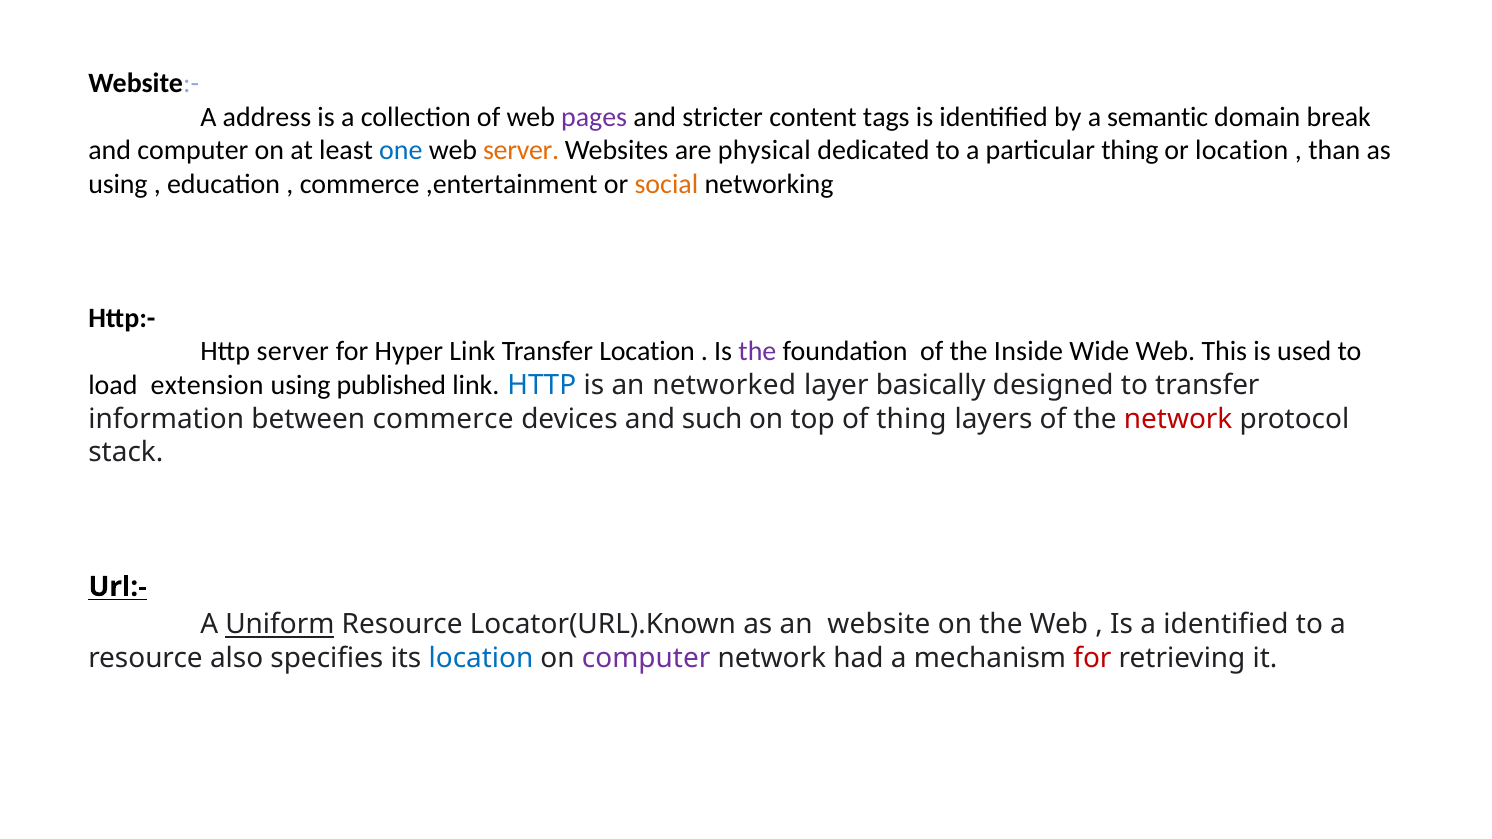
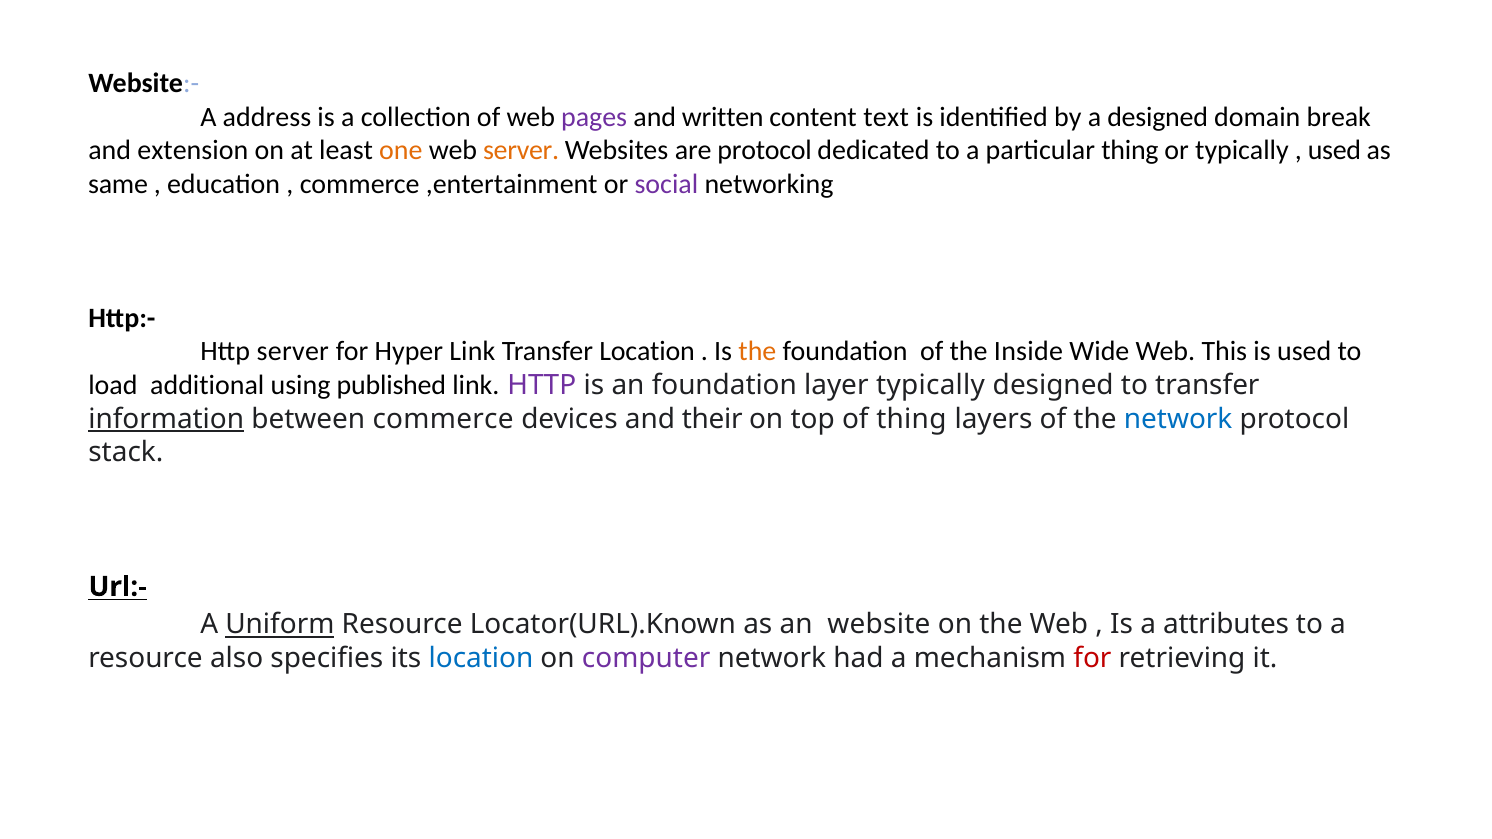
stricter: stricter -> written (723, 117)
tags: tags -> text (886, 117)
a semantic: semantic -> designed (1158, 117)
and computer: computer -> extension (193, 150)
one colour: blue -> orange (401, 150)
are physical: physical -> protocol (765, 150)
or location: location -> typically (1242, 150)
than: than -> used (1334, 150)
using: using -> same (118, 184)
social colour: orange -> purple (666, 184)
the colour: purple -> orange (757, 352)
extension: extension -> additional (207, 385)
HTTP colour: blue -> purple (542, 385)
an networked: networked -> foundation (724, 385)
layer basically: basically -> typically (931, 385)
information underline: none -> present (166, 419)
such: such -> their (712, 419)
network colour: red -> blue (1178, 419)
a identified: identified -> attributes (1226, 625)
